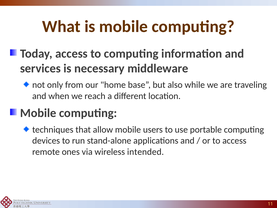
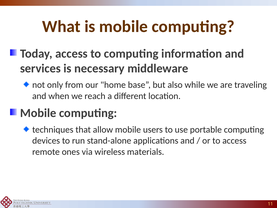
intended: intended -> materials (146, 152)
